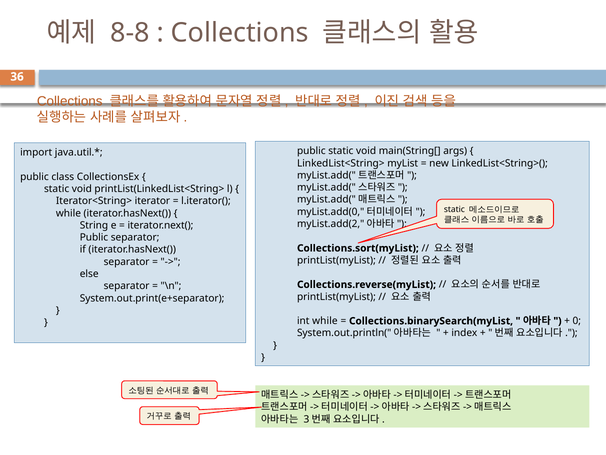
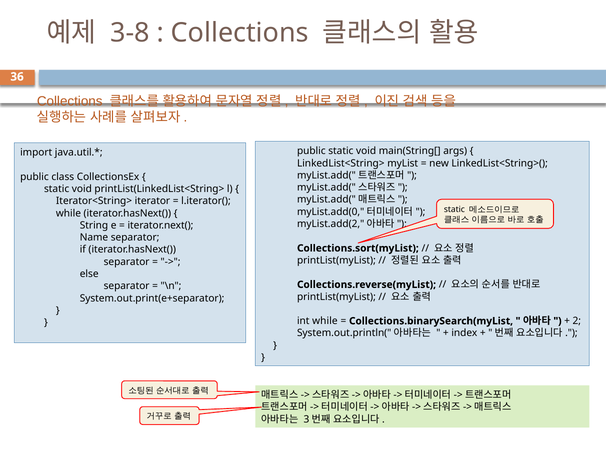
8-8: 8-8 -> 3-8 (130, 33)
Public: Public -> Name (94, 237)
0: 0 -> 2 (577, 321)
